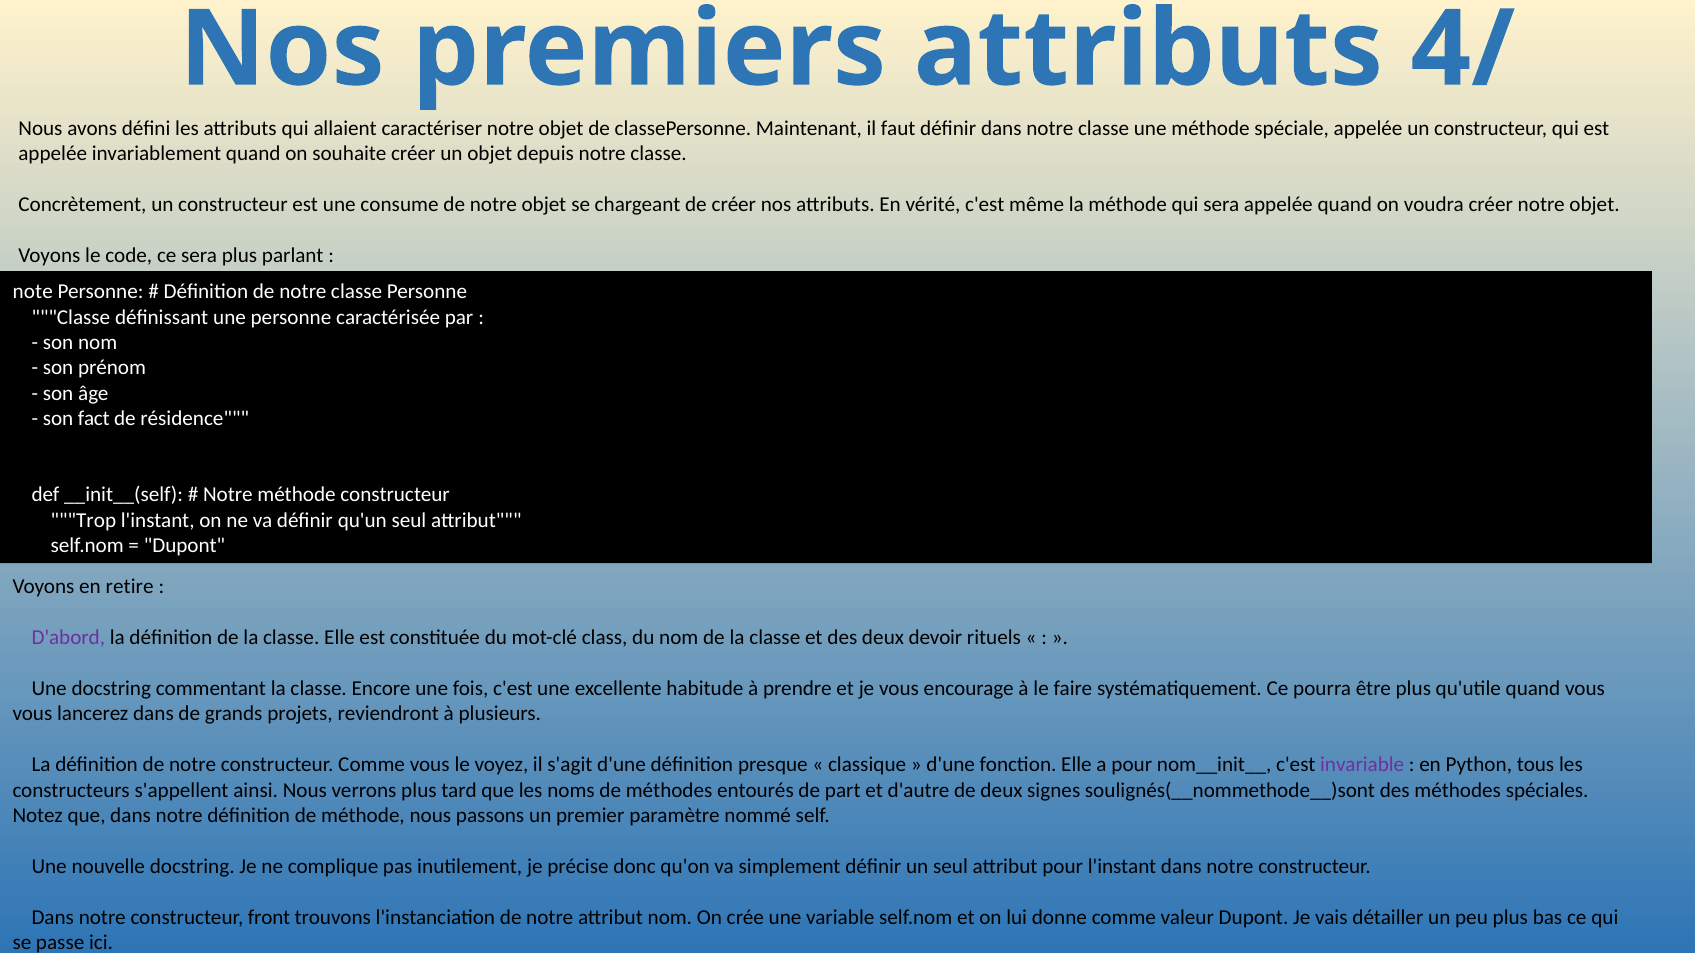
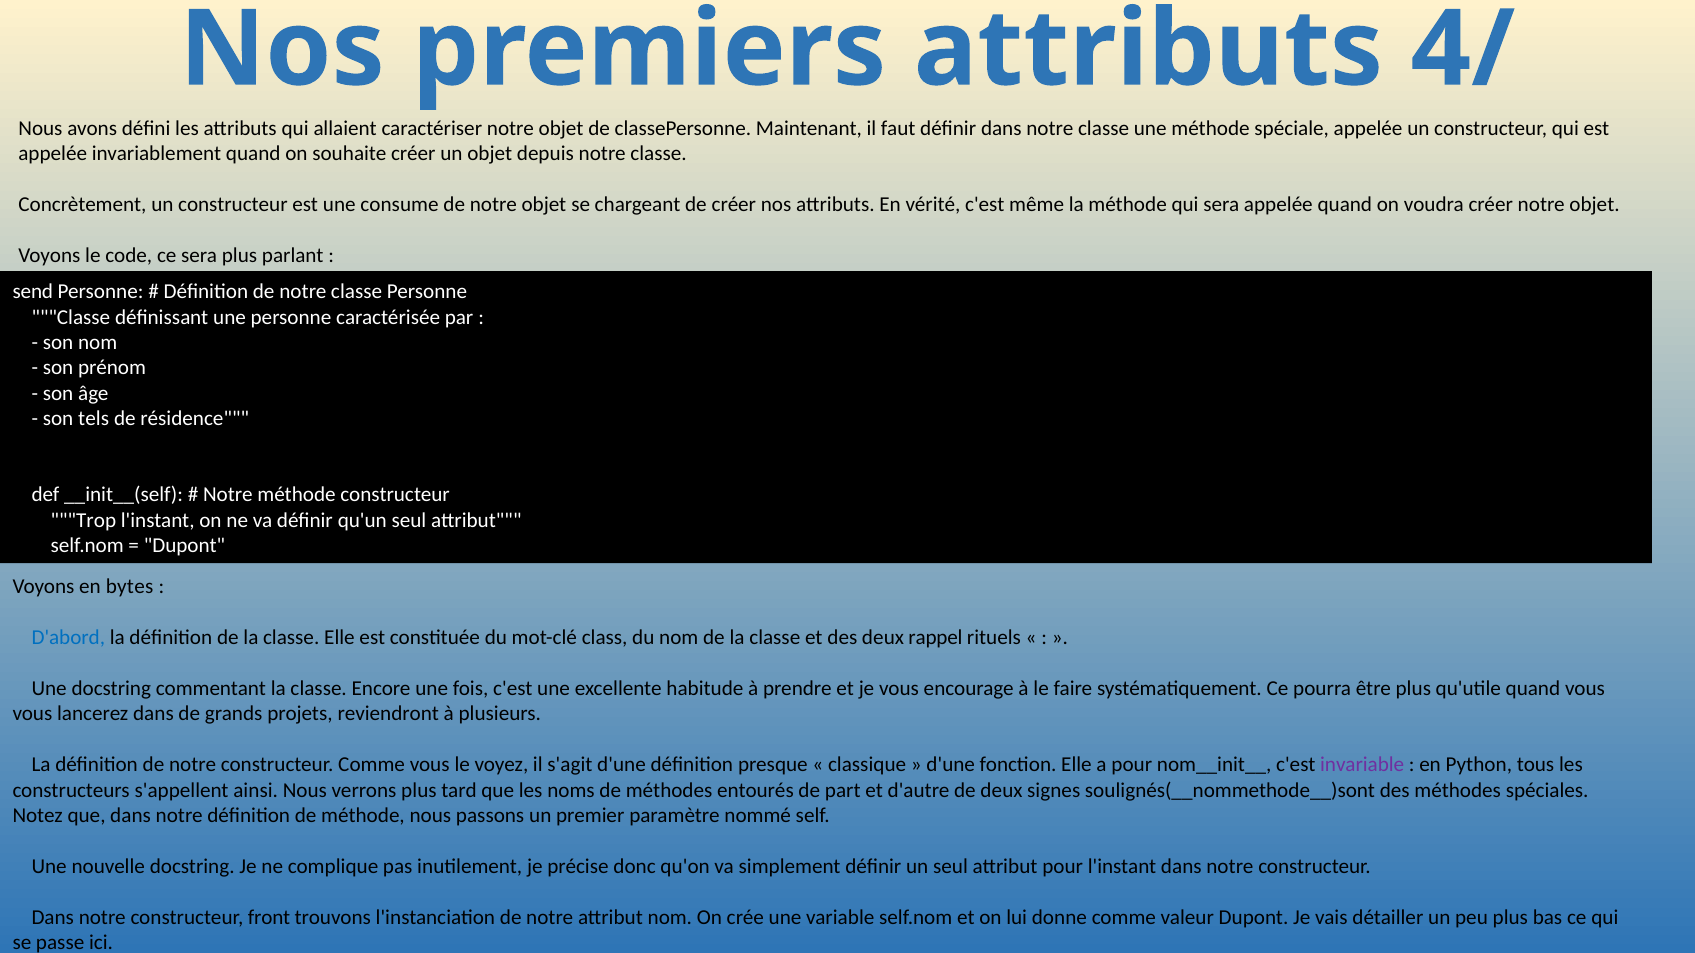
note: note -> send (33, 292)
fact: fact -> tels (94, 419)
retire: retire -> bytes (130, 587)
D'abord colour: purple -> blue (68, 638)
devoir: devoir -> rappel (935, 638)
